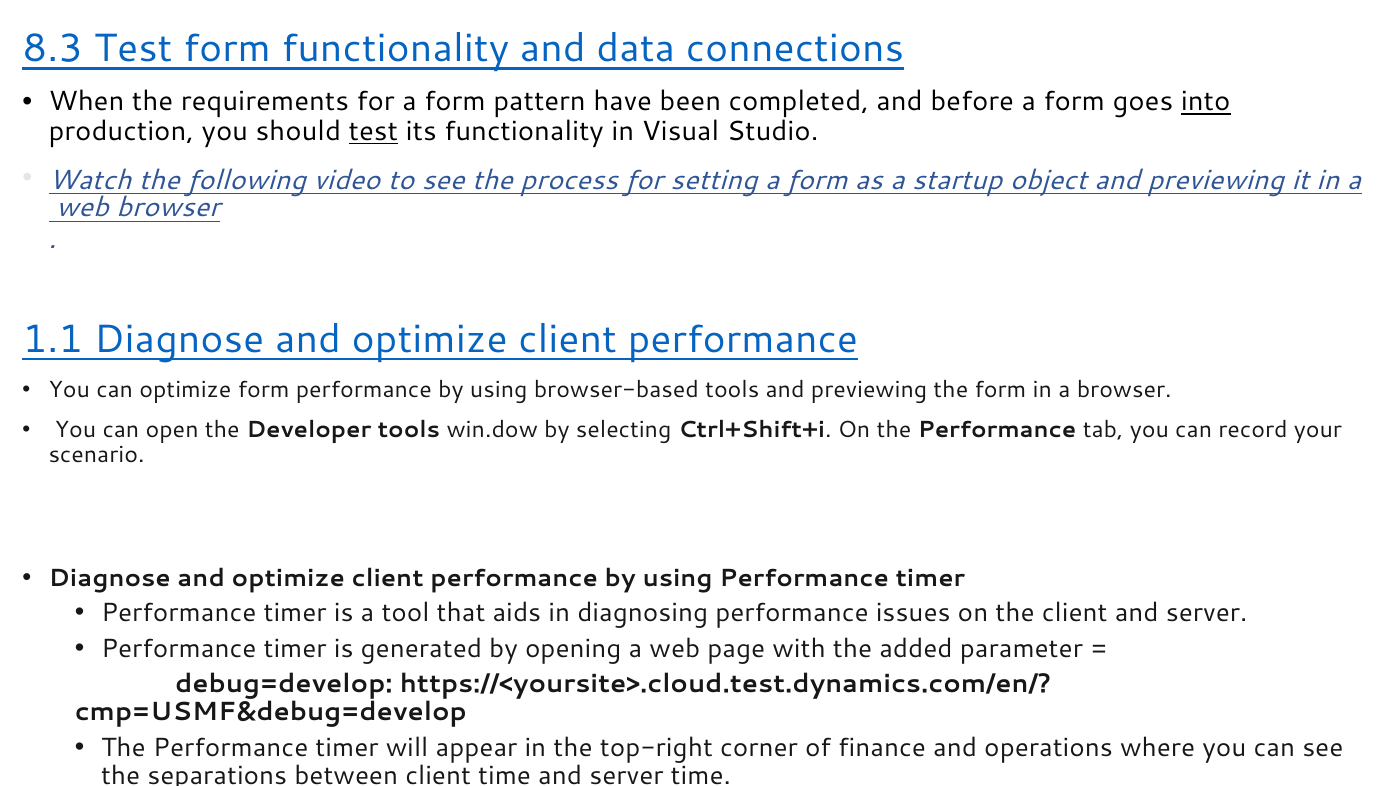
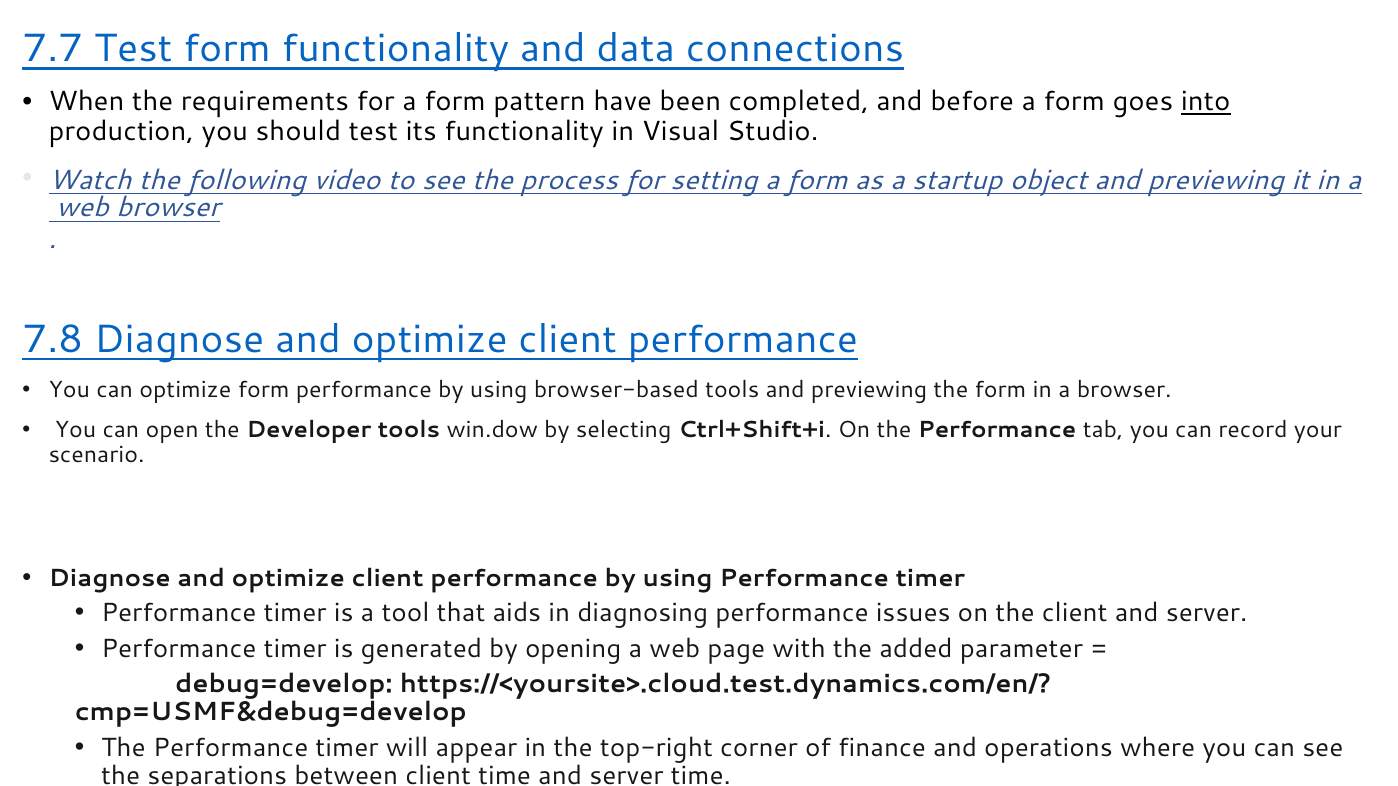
8.3: 8.3 -> 7.7 (53, 49)
test underline: present -> none (373, 132)
1.1: 1.1 -> 7.8 (53, 340)
